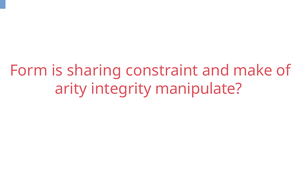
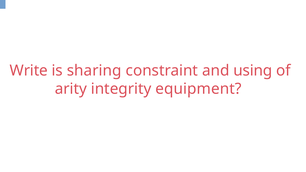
Form: Form -> Write (29, 71)
make: make -> using (253, 71)
manipulate: manipulate -> equipment (198, 89)
